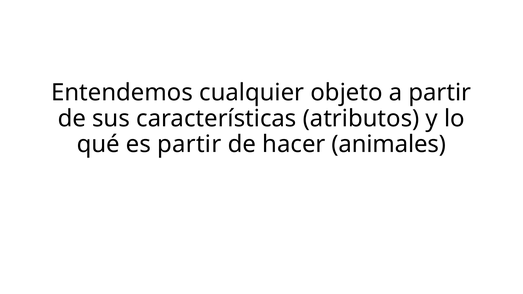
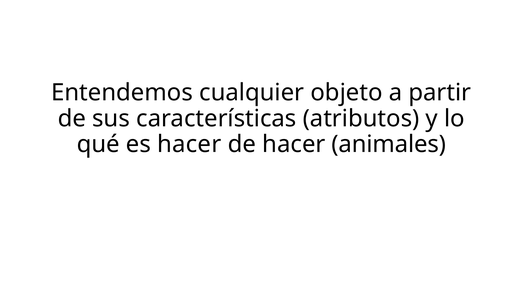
es partir: partir -> hacer (189, 144)
